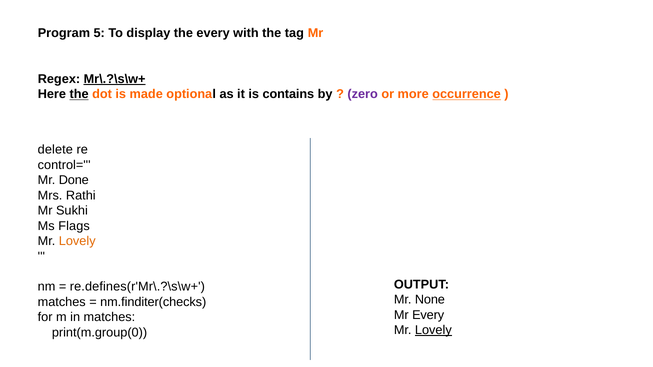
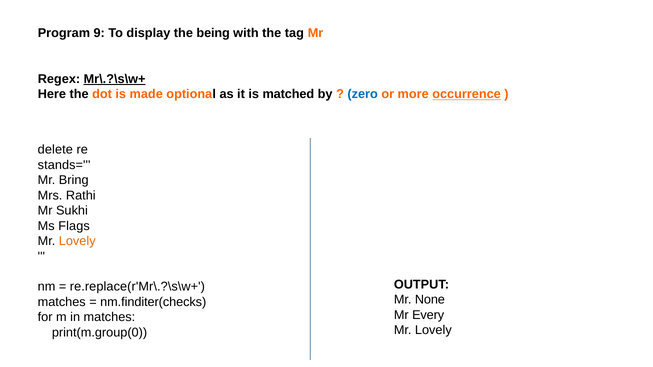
5: 5 -> 9 (99, 33)
the every: every -> being (213, 33)
the underline: present -> none (79, 94)
contains: contains -> matched (288, 94)
zero colour: purple -> blue (363, 94)
control=: control= -> stands= (64, 165)
Done: Done -> Bring (74, 180)
re.defines(r'Mr\.?\s\w+: re.defines(r'Mr\.?\s\w+ -> re.replace(r'Mr\.?\s\w+ (137, 287)
Lovely underline: present -> none (433, 330)
